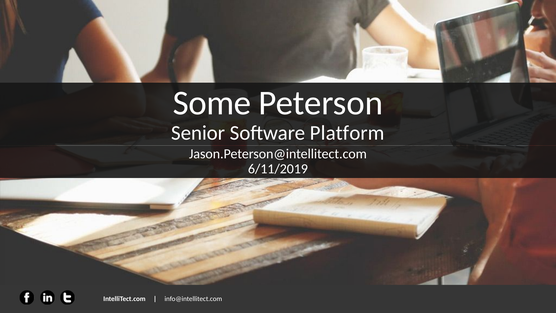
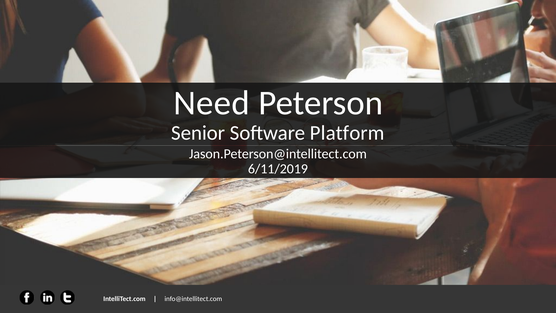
Some: Some -> Need (212, 103)
